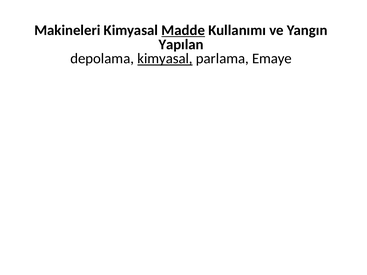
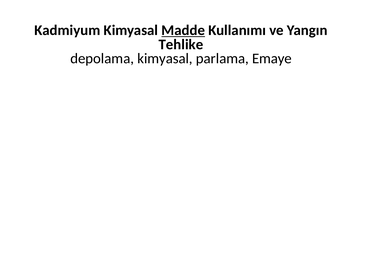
Makineleri: Makineleri -> Kadmiyum (67, 30)
Yapılan: Yapılan -> Tehlike (181, 44)
kimyasal underline: present -> none (165, 59)
